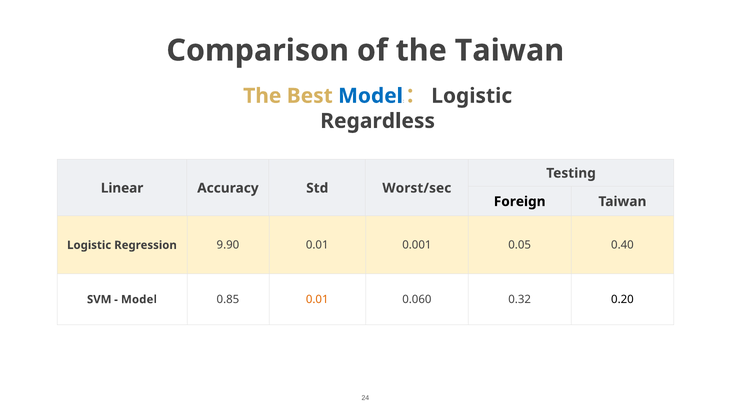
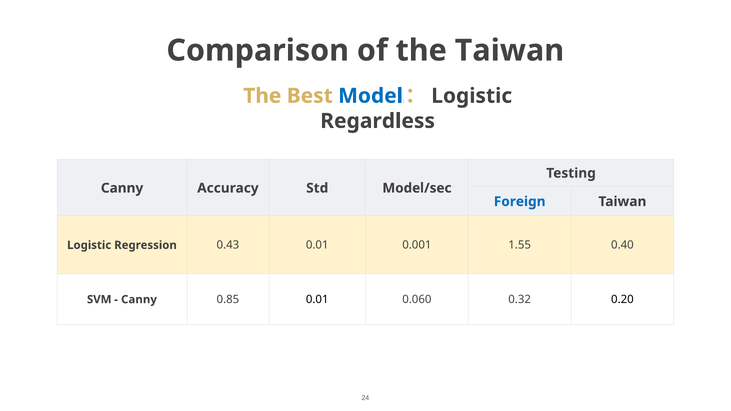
Linear: Linear -> Canny (122, 188)
Worst/sec: Worst/sec -> Model/sec (417, 188)
Foreign colour: black -> blue (520, 202)
9.90: 9.90 -> 0.43 (228, 245)
0.05: 0.05 -> 1.55 (520, 245)
Model: Model -> Canny (139, 300)
0.01 colour: orange -> black (317, 300)
